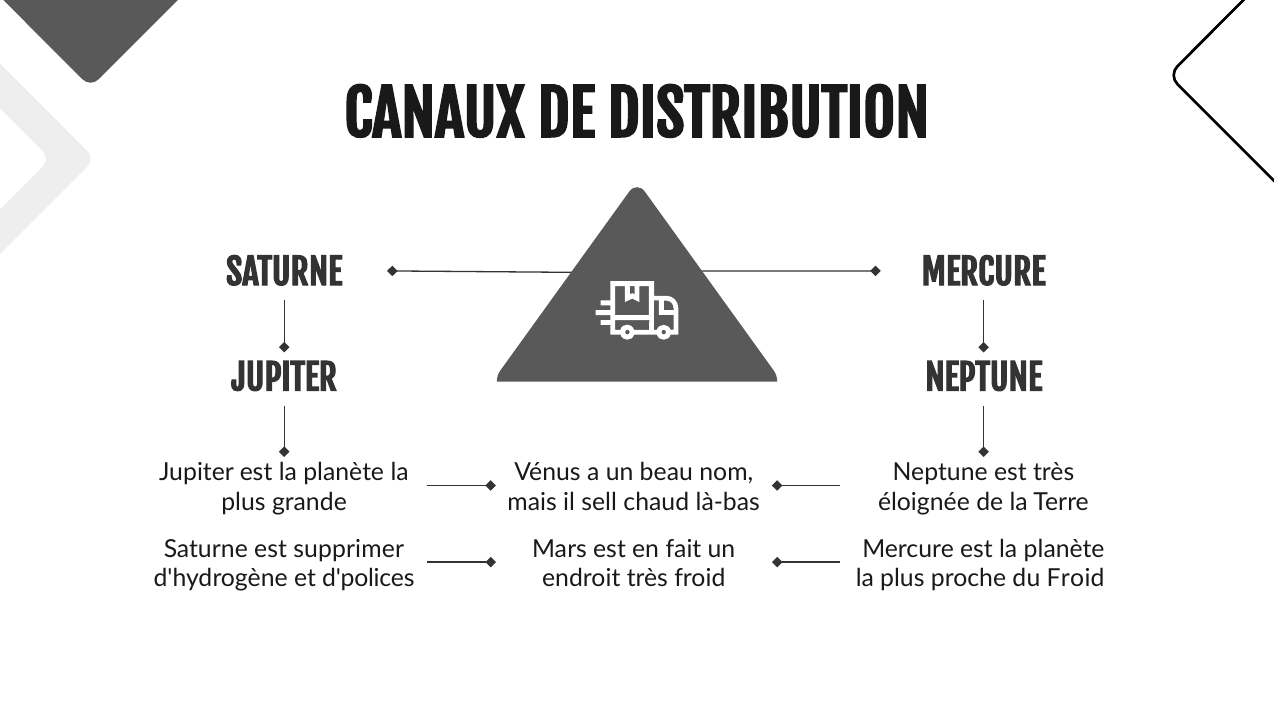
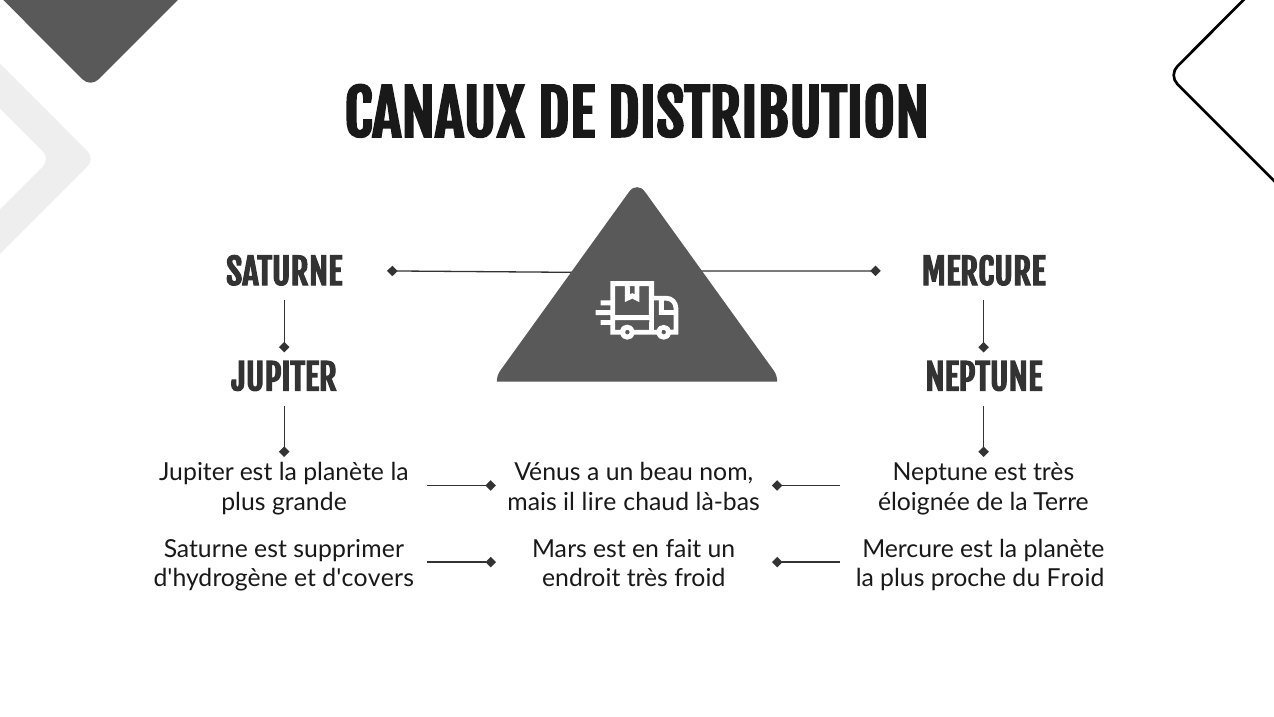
sell: sell -> lire (599, 502)
d'polices: d'polices -> d'covers (368, 578)
